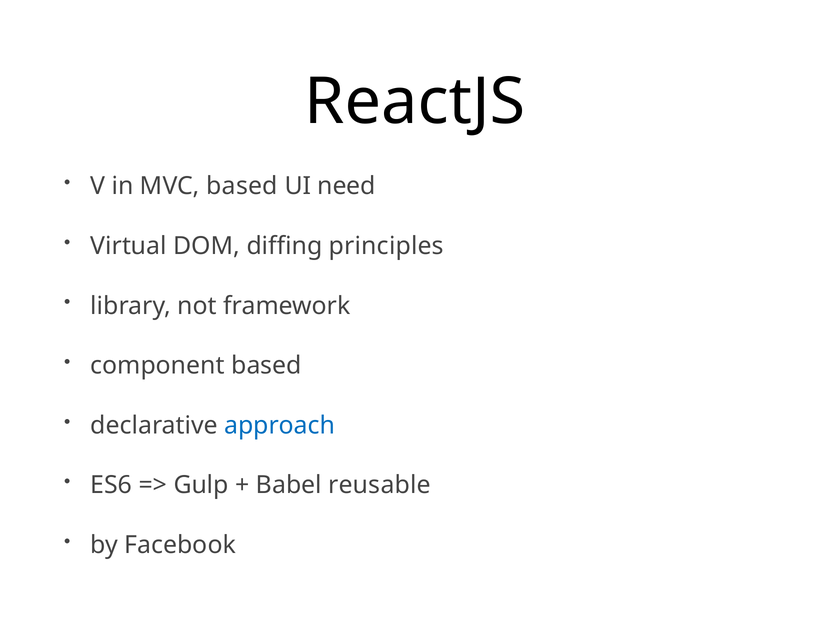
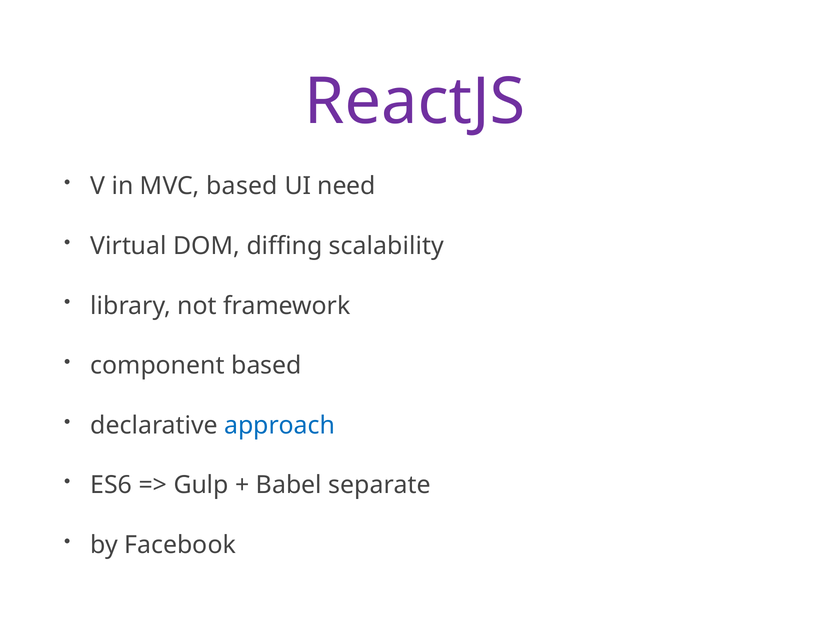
ReactJS colour: black -> purple (415, 102)
principles: principles -> scalability (386, 246)
reusable: reusable -> separate (380, 485)
